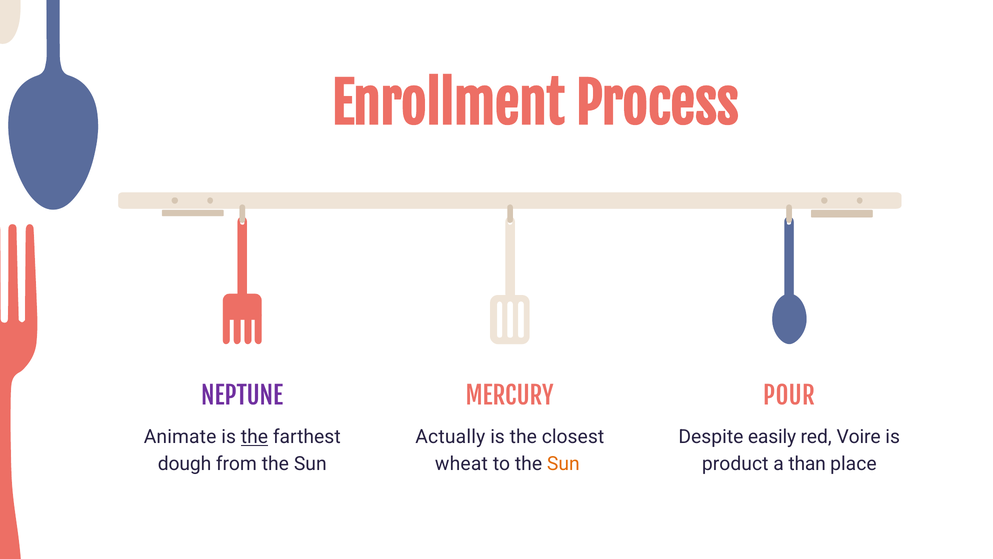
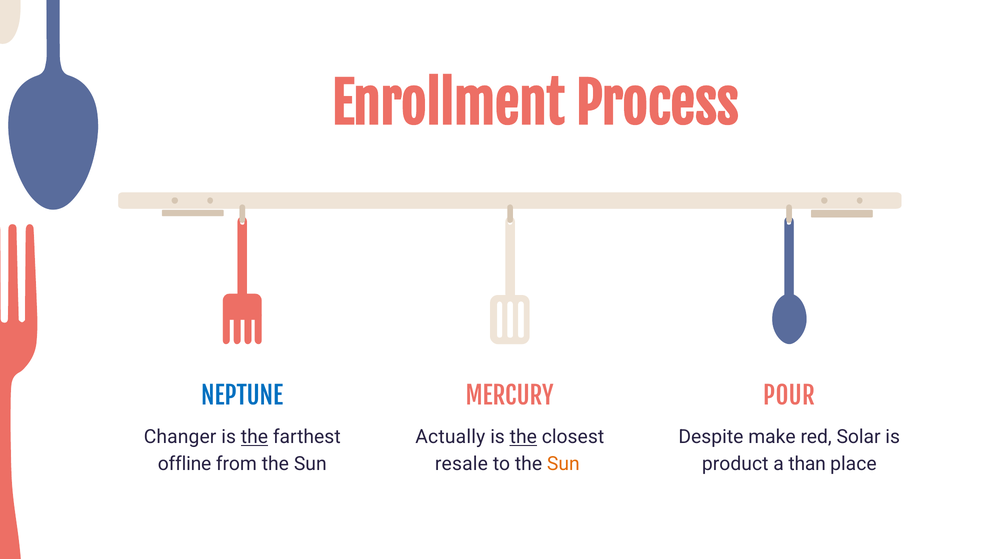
NEPTUNE colour: purple -> blue (242, 396)
Animate: Animate -> Changer (180, 437)
the underline: none -> present (523, 437)
easily: easily -> make (772, 437)
Voire: Voire -> Solar (859, 437)
dough: dough -> offline (185, 463)
wheat: wheat -> resale (461, 463)
